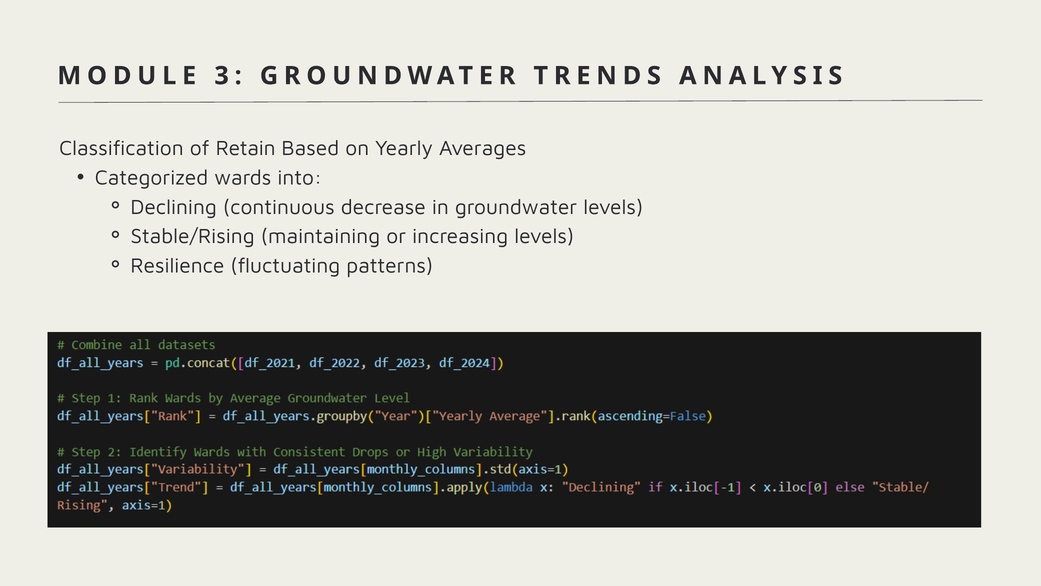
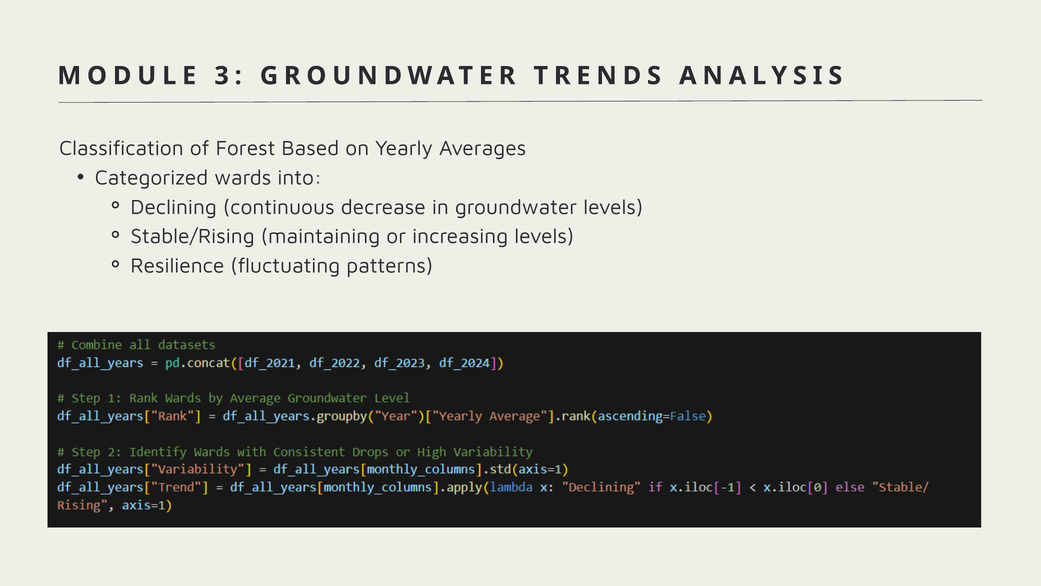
Retain: Retain -> Forest (246, 148)
